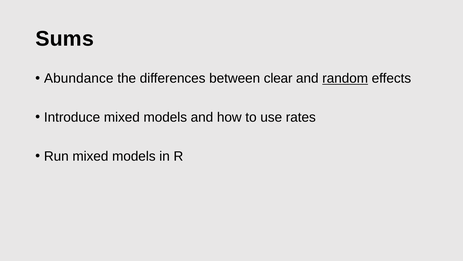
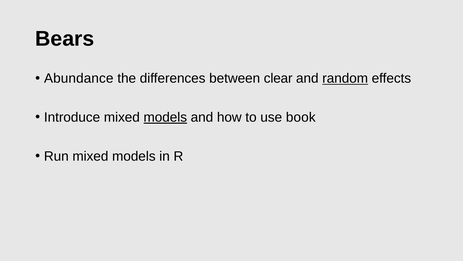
Sums: Sums -> Bears (65, 39)
models underline: none -> present (165, 117)
rates: rates -> book (301, 117)
